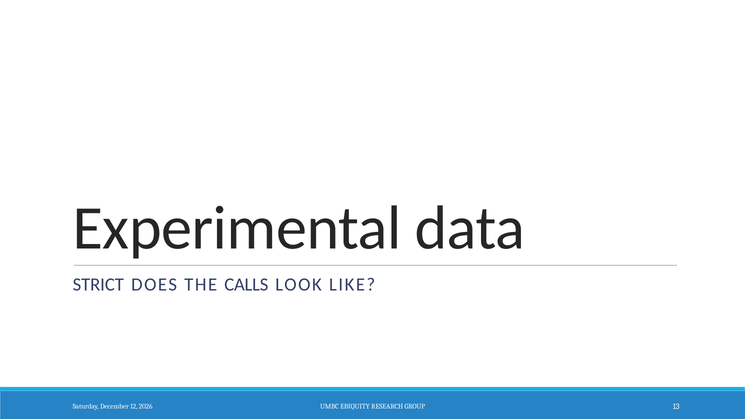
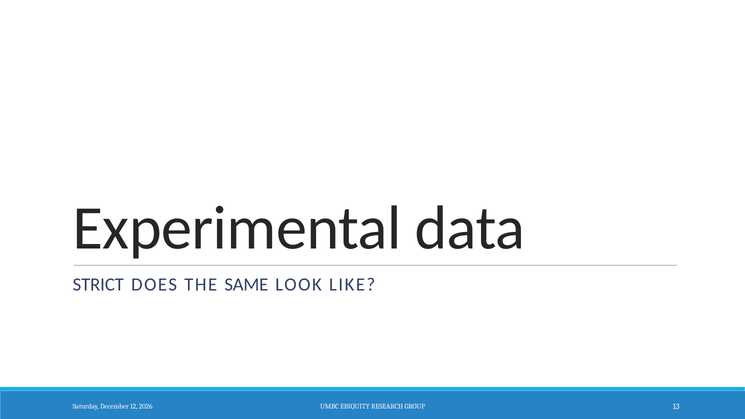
CALLS: CALLS -> SAME (246, 285)
